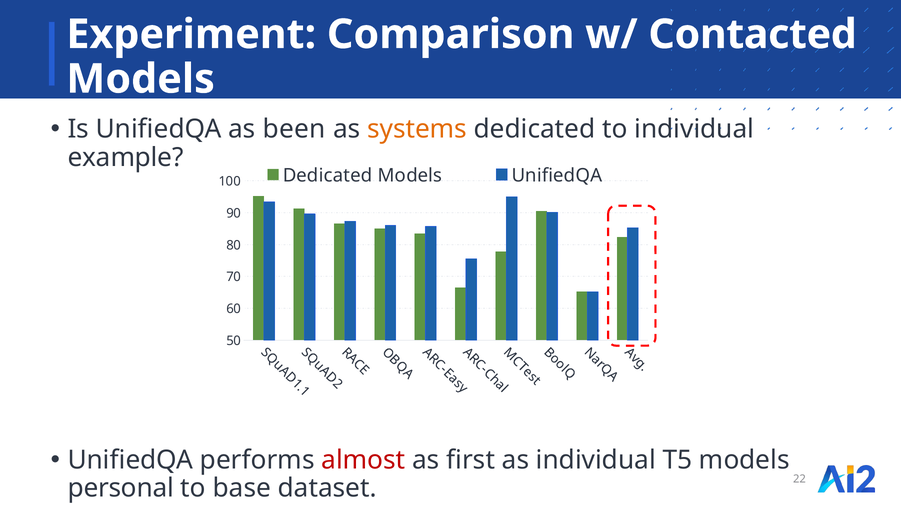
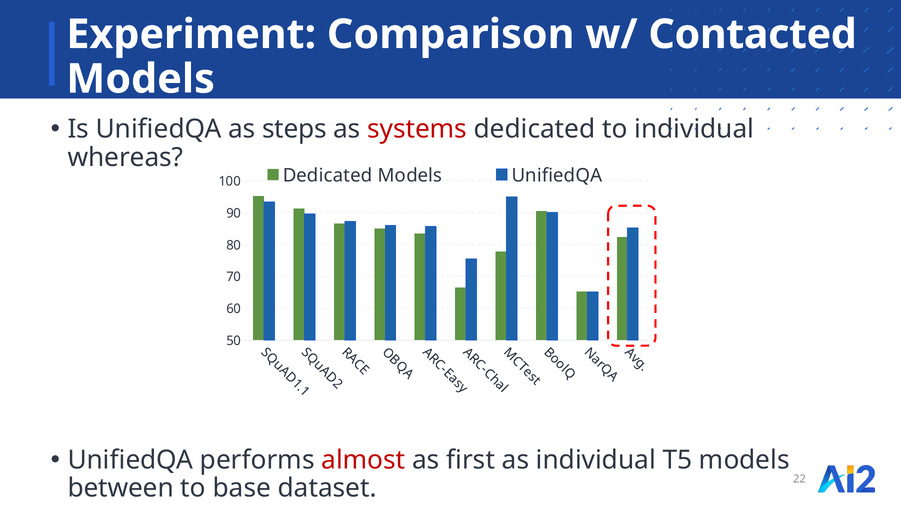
been: been -> steps (294, 129)
systems colour: orange -> red (417, 129)
example: example -> whereas (125, 158)
personal: personal -> between (121, 488)
